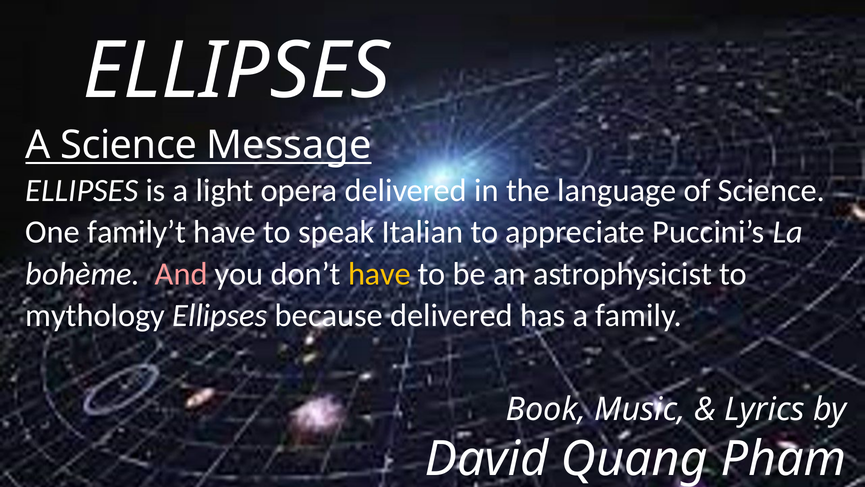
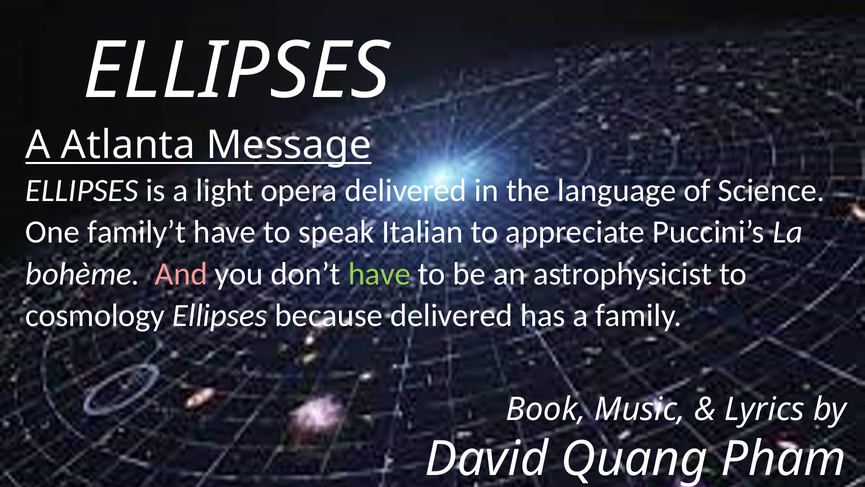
A Science: Science -> Atlanta (128, 145)
have colour: yellow -> light green (379, 274)
mythology: mythology -> cosmology (95, 315)
